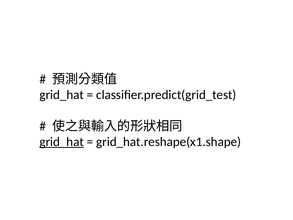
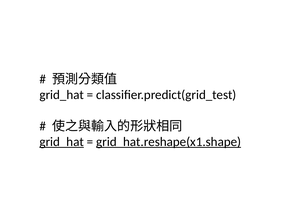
grid_hat.reshape(x1.shape underline: none -> present (169, 142)
